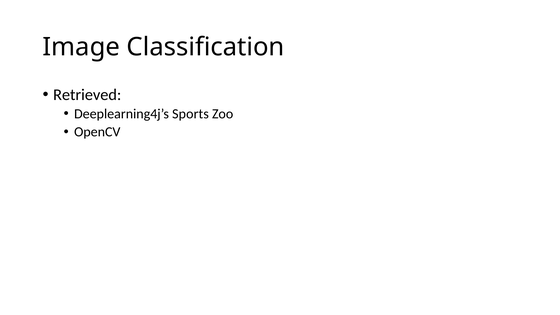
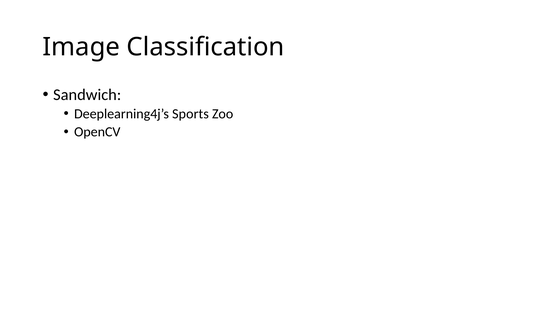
Retrieved: Retrieved -> Sandwich (87, 95)
